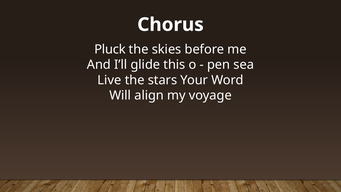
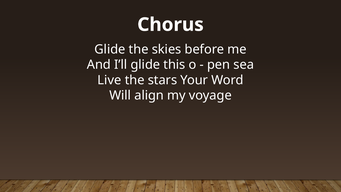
Pluck: Pluck -> Glide (110, 49)
